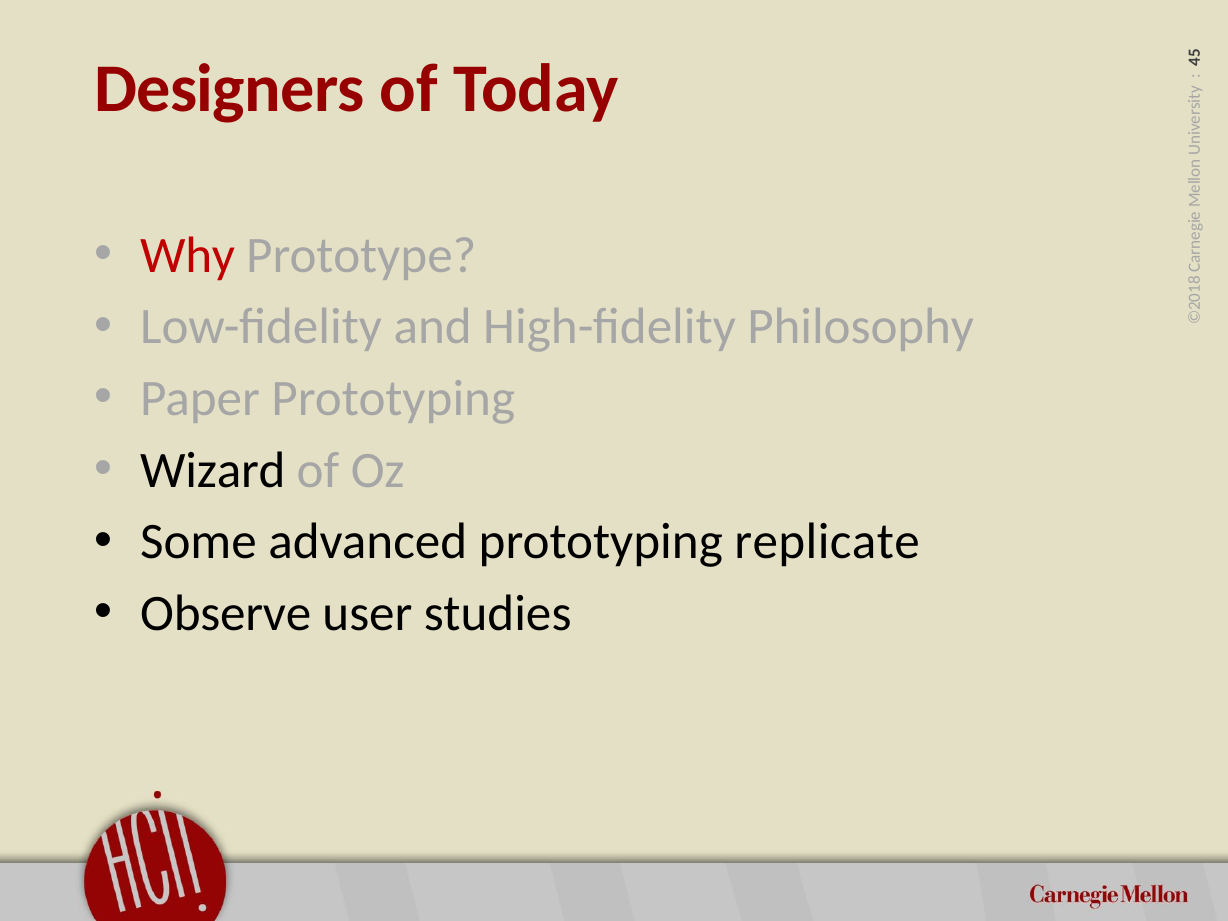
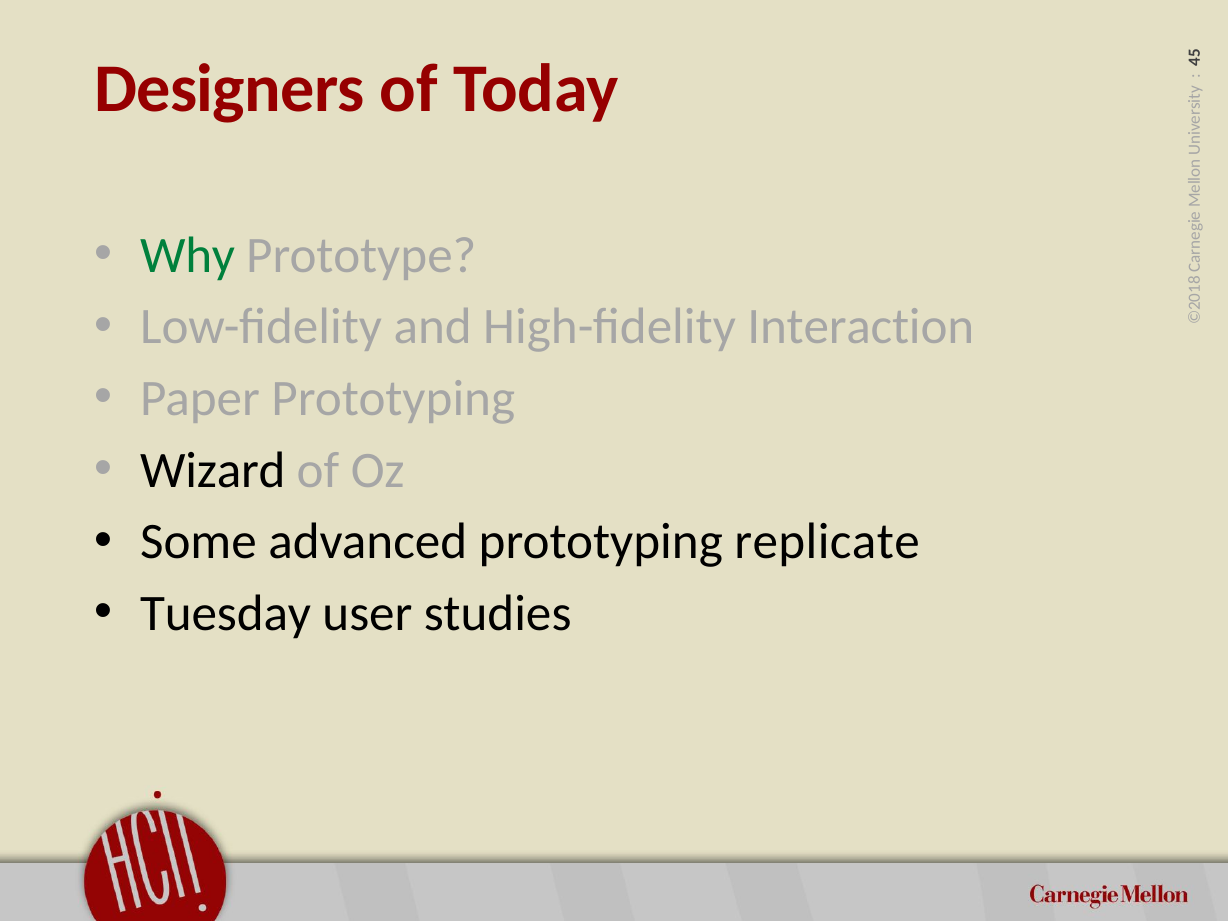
Why colour: red -> green (188, 255)
Philosophy: Philosophy -> Interaction (861, 327)
Observe: Observe -> Tuesday (226, 614)
